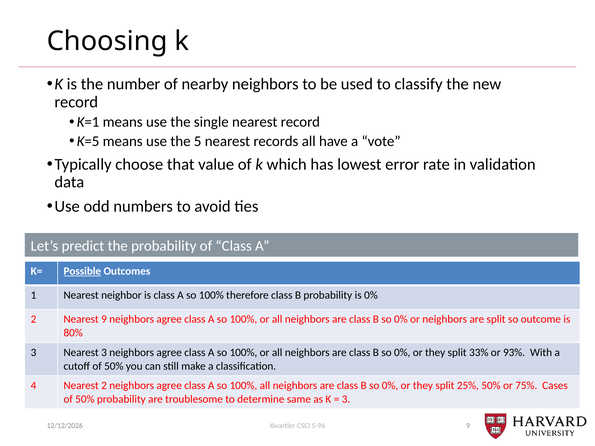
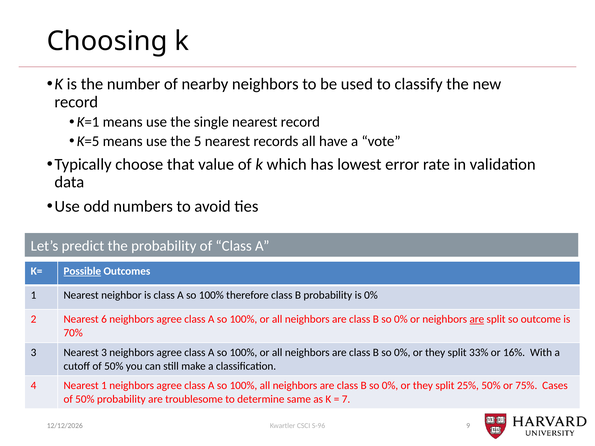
Nearest 9: 9 -> 6 (104, 319)
are underline: none -> present (477, 319)
80%: 80% -> 70% (73, 333)
93%: 93% -> 16% (514, 353)
Nearest 2: 2 -> 1 (104, 386)
3: 3 -> 7 (346, 399)
